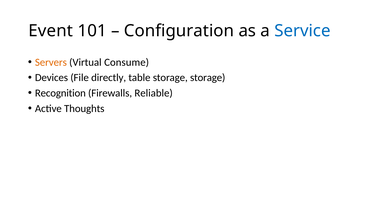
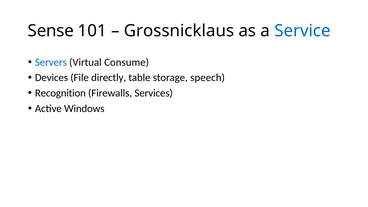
Event: Event -> Sense (51, 31)
Configuration: Configuration -> Grossnicklaus (179, 31)
Servers colour: orange -> blue (51, 62)
storage storage: storage -> speech (208, 78)
Reliable: Reliable -> Services (154, 93)
Thoughts: Thoughts -> Windows (84, 109)
